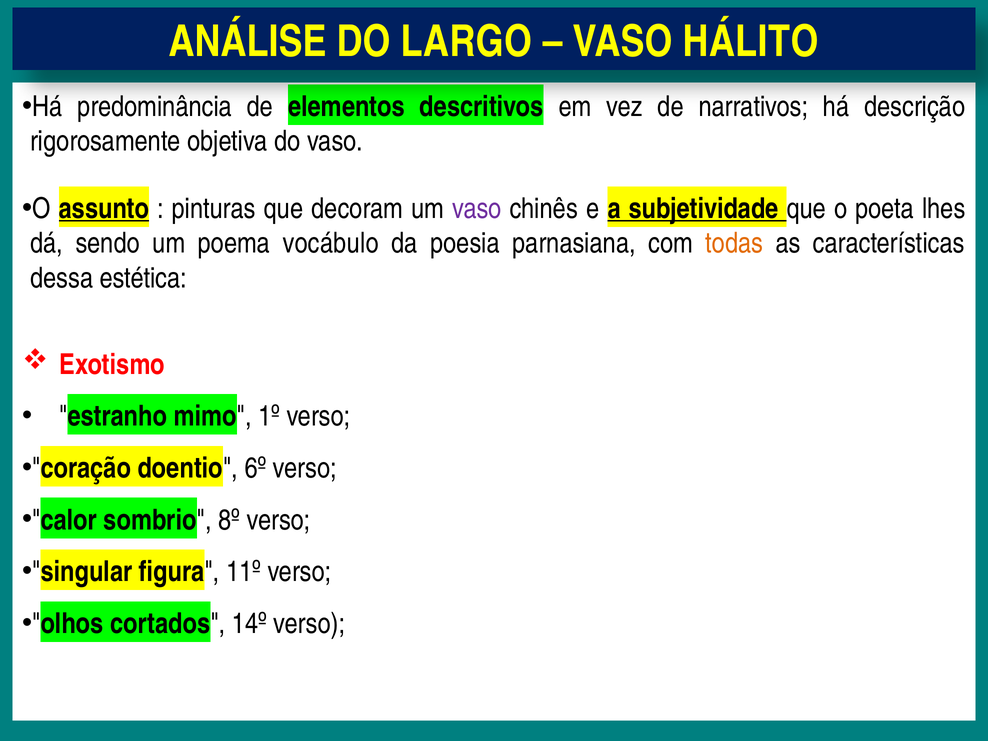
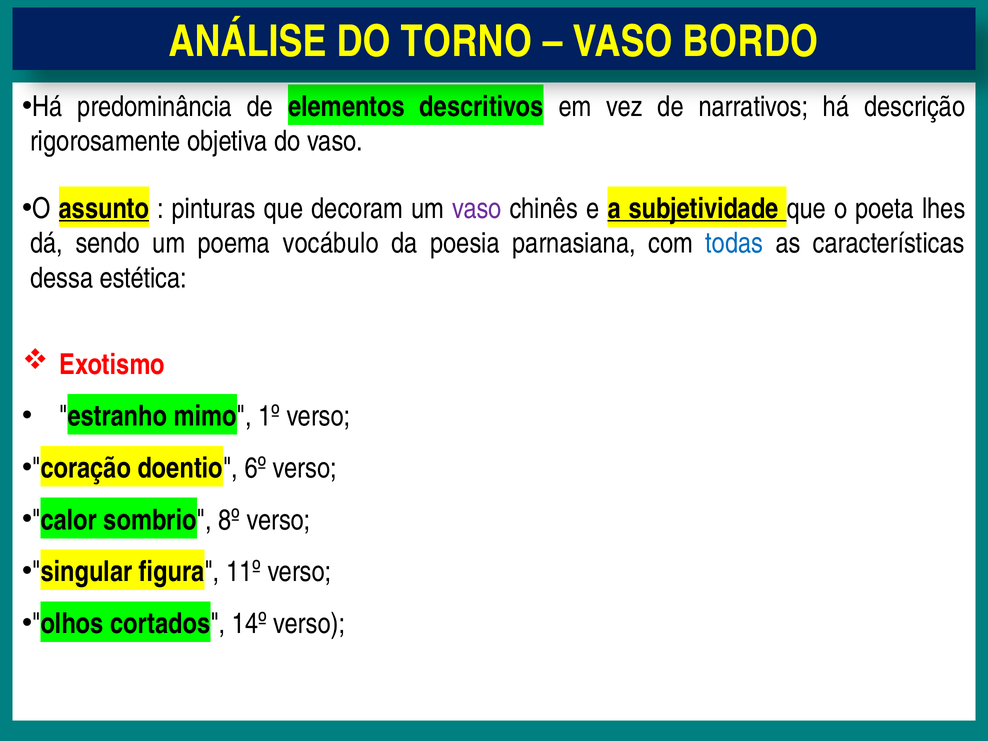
LARGO: LARGO -> TORNO (467, 42)
HÁLITO: HÁLITO -> BORDO (751, 42)
todas colour: orange -> blue (734, 243)
